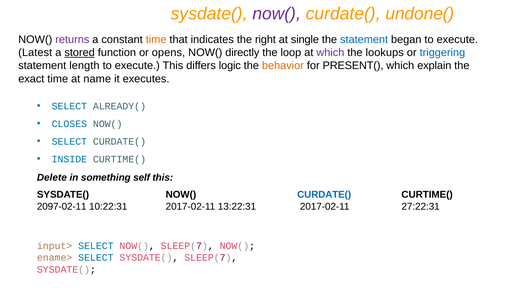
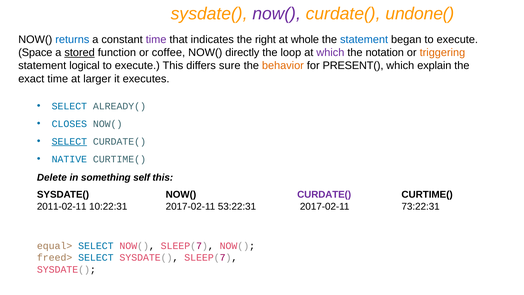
returns colour: purple -> blue (72, 39)
time colour: orange -> purple (156, 39)
single: single -> whole (305, 39)
Latest: Latest -> Space (35, 53)
opens: opens -> coffee (168, 53)
lookups: lookups -> notation (385, 53)
triggering colour: blue -> orange (442, 53)
length: length -> logical (84, 66)
logic: logic -> sure (230, 66)
name: name -> larger (97, 79)
SELECT underline: none -> present (69, 141)
INSIDE: INSIDE -> NATIVE (69, 159)
CURDATE( colour: blue -> purple (324, 195)
2097-02-11: 2097-02-11 -> 2011-02-11 (62, 206)
13:22:31: 13:22:31 -> 53:22:31 (237, 206)
27:22:31: 27:22:31 -> 73:22:31 (421, 206)
input>: input> -> equal> (55, 246)
ename>: ename> -> freed> (55, 257)
